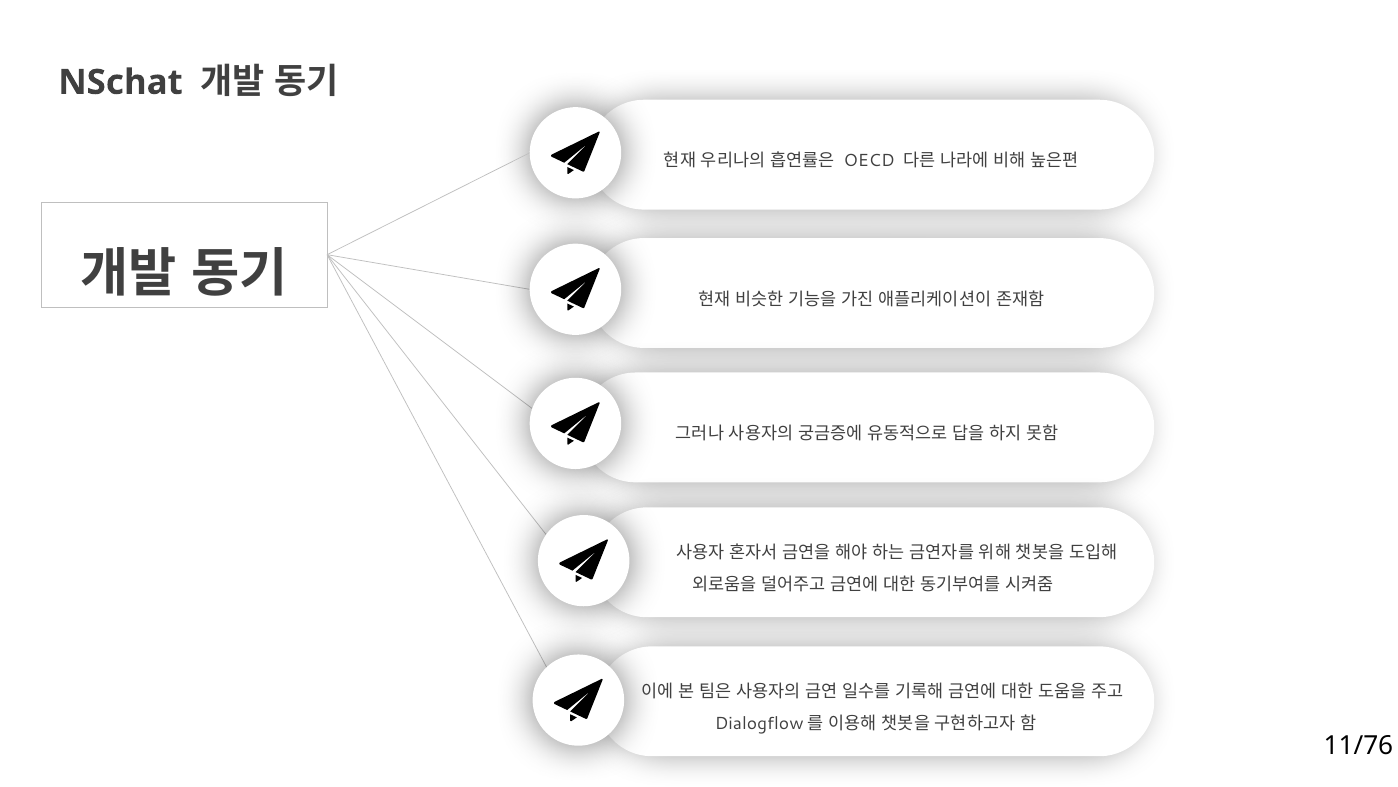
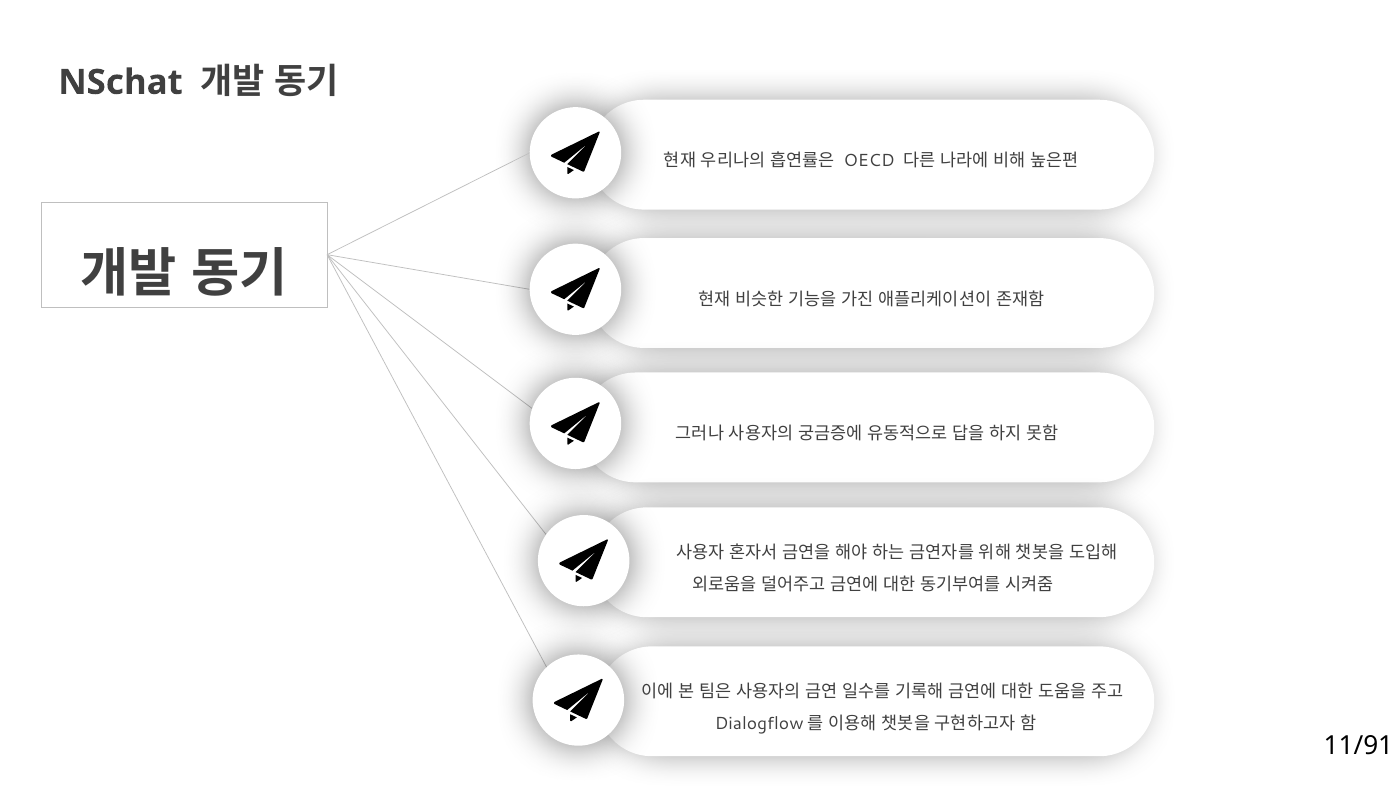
11/76: 11/76 -> 11/91 (1358, 745)
